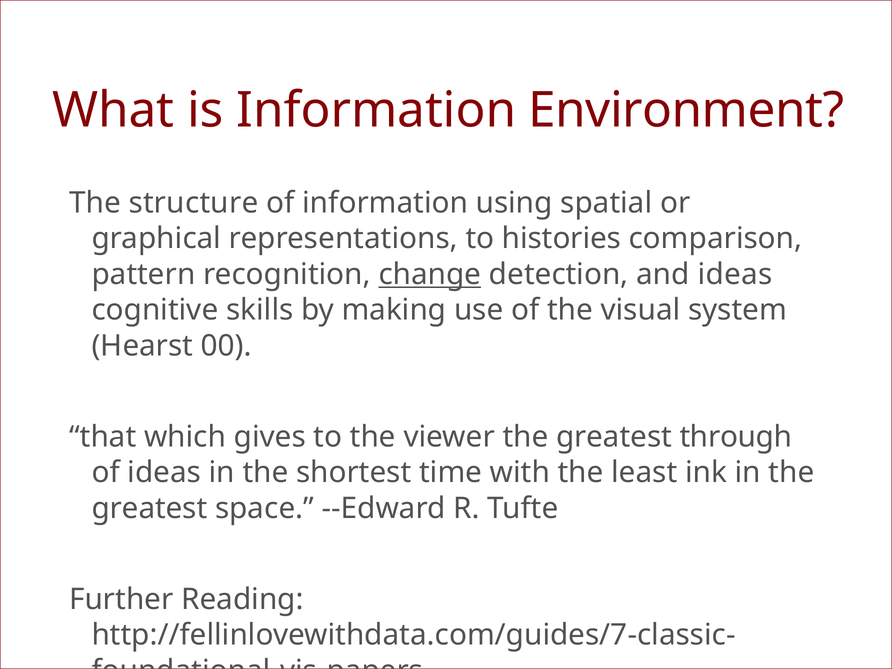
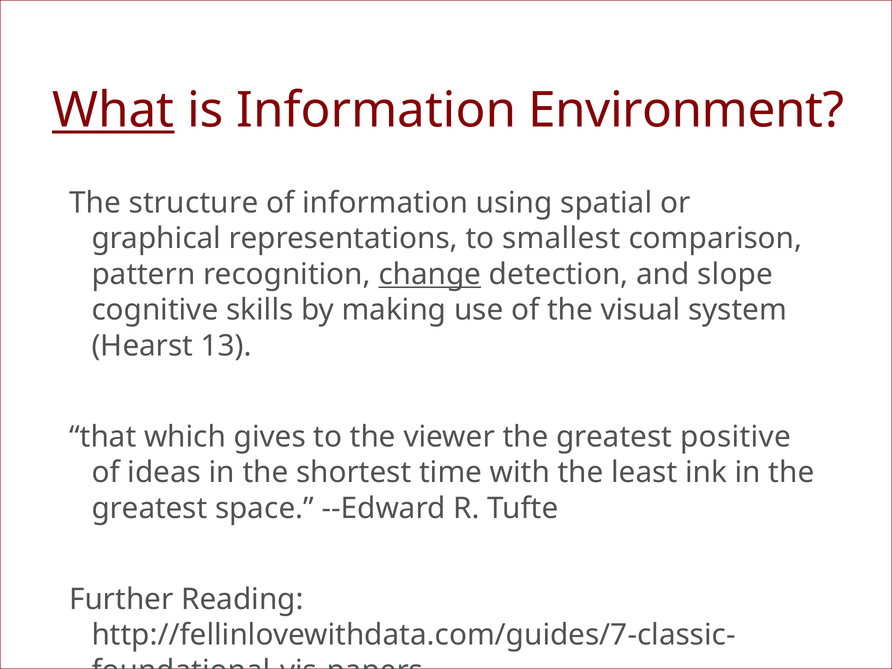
What underline: none -> present (113, 110)
histories: histories -> smallest (561, 239)
and ideas: ideas -> slope (735, 274)
00: 00 -> 13 (226, 346)
through: through -> positive (736, 437)
